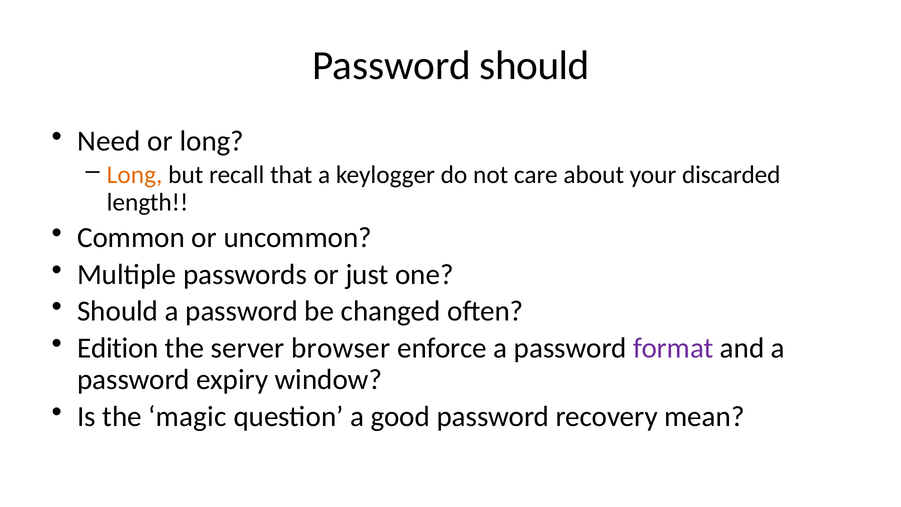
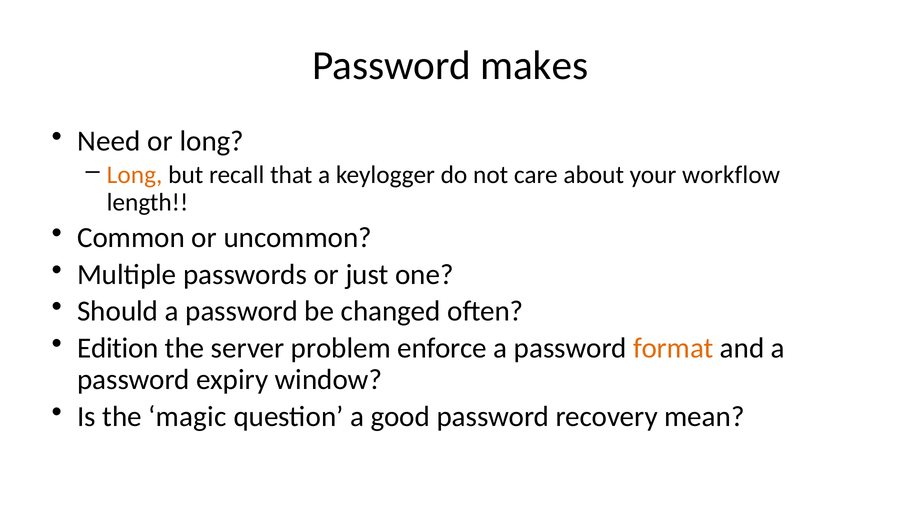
Password should: should -> makes (534, 65)
discarded: discarded -> workflow (731, 175)
browser: browser -> problem (341, 348)
format colour: purple -> orange (673, 348)
